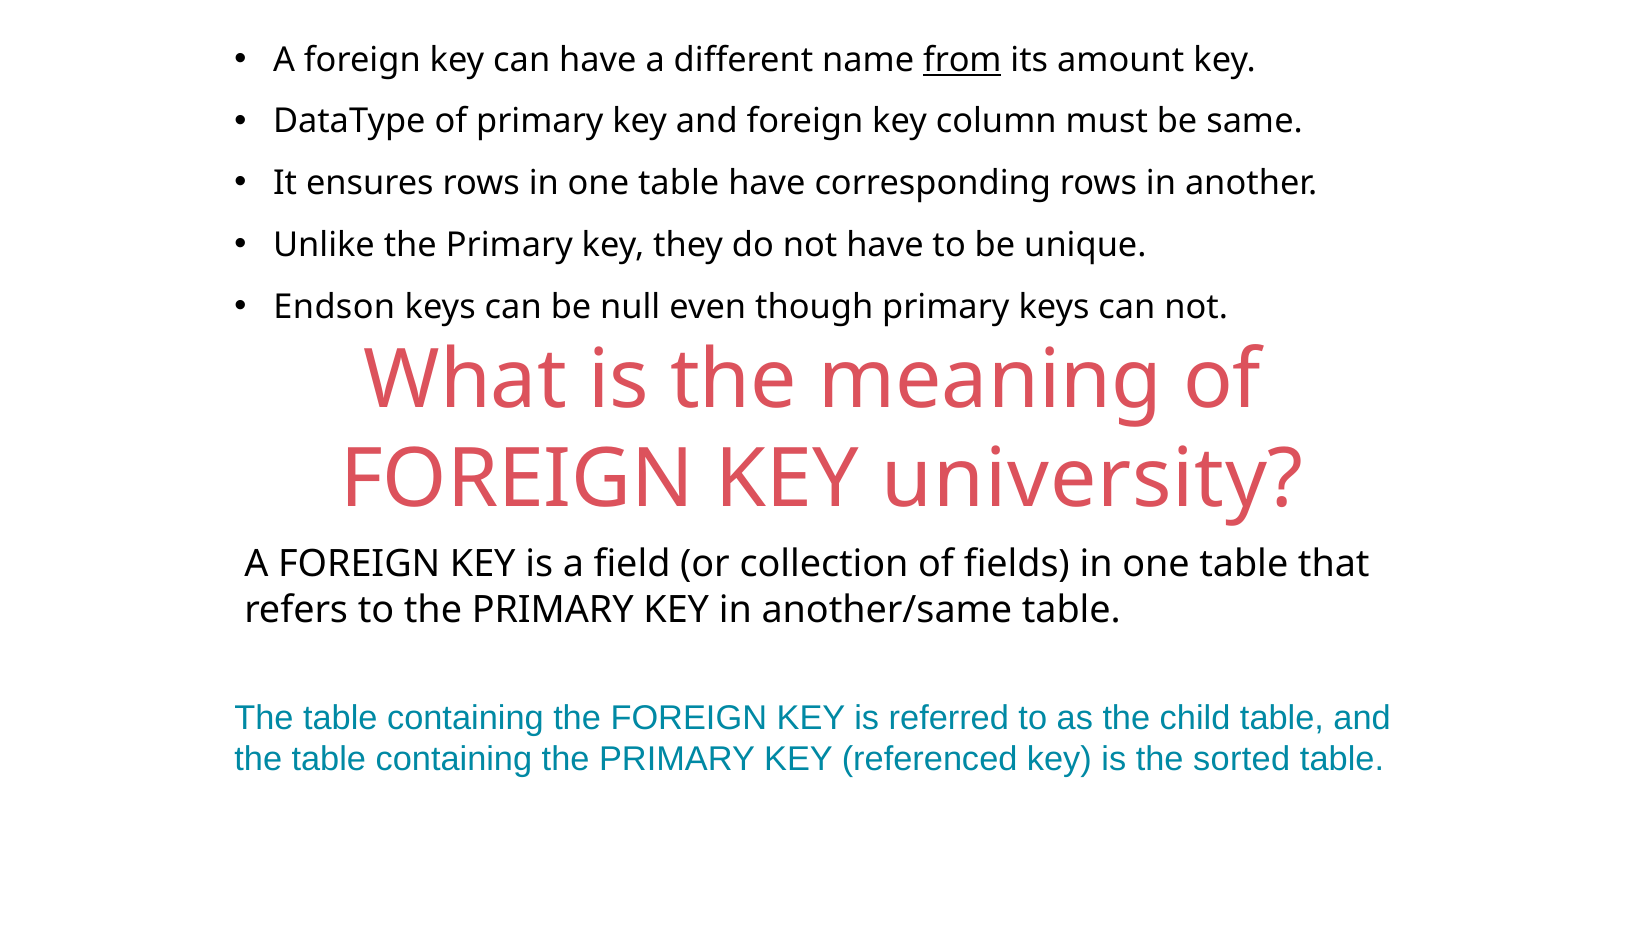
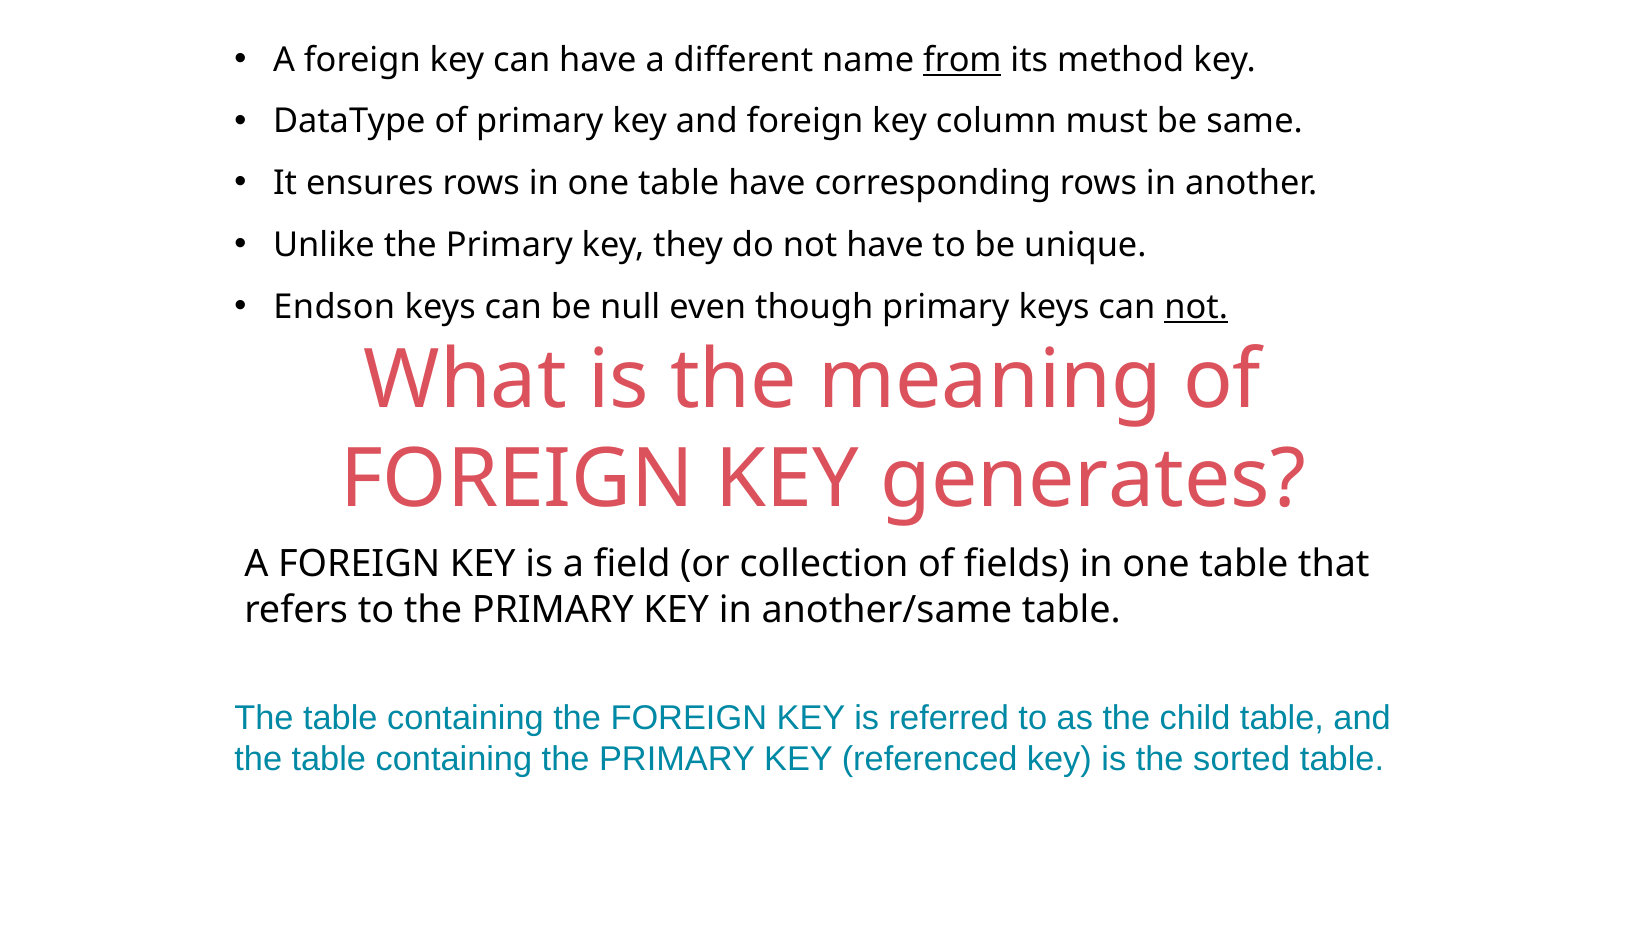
amount: amount -> method (1121, 60)
not underline: none -> present (1196, 307)
university: university -> generates (1093, 479)
